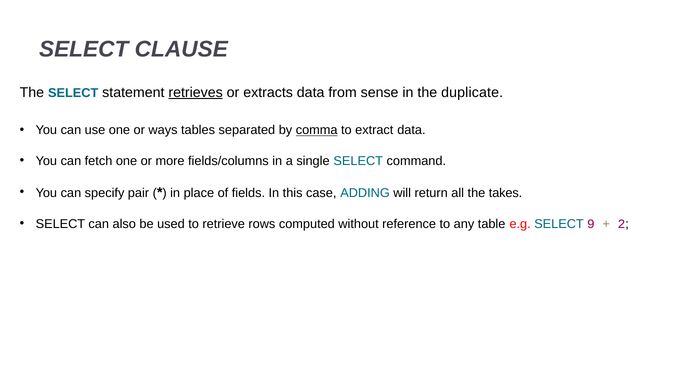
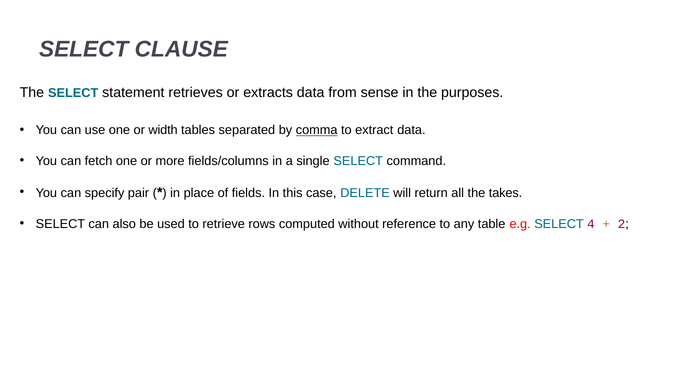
retrieves underline: present -> none (196, 92)
duplicate: duplicate -> purposes (472, 92)
ways: ways -> width (163, 130)
ADDING: ADDING -> DELETE (365, 193)
9: 9 -> 4 (591, 224)
